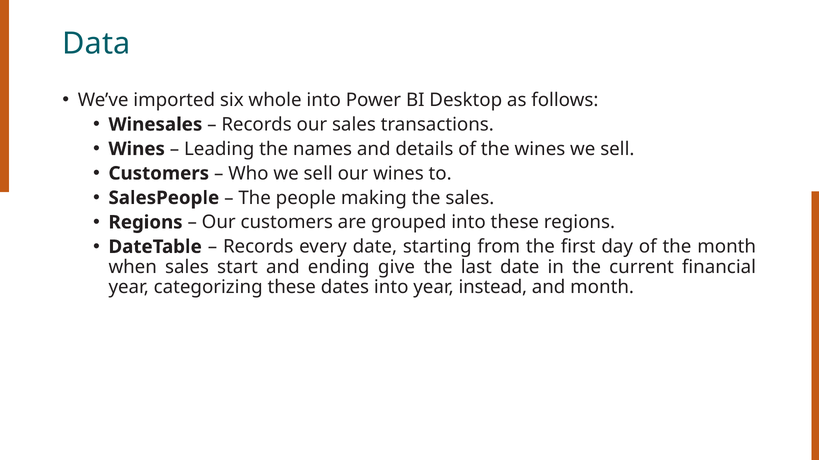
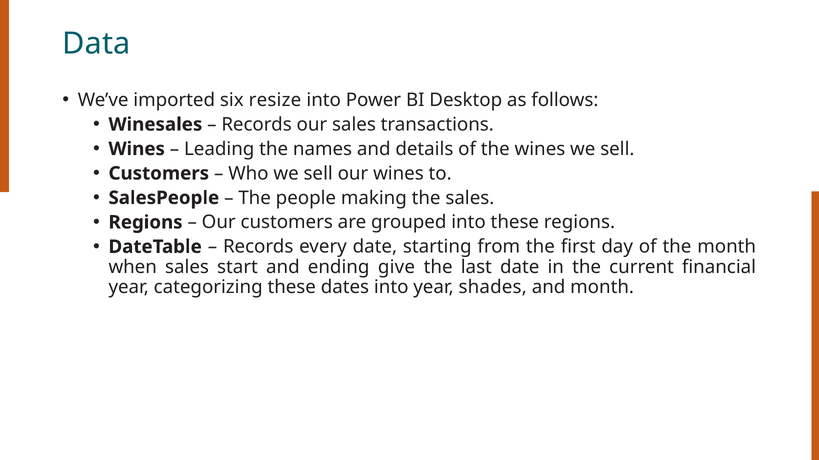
whole: whole -> resize (275, 100)
instead: instead -> shades (493, 288)
